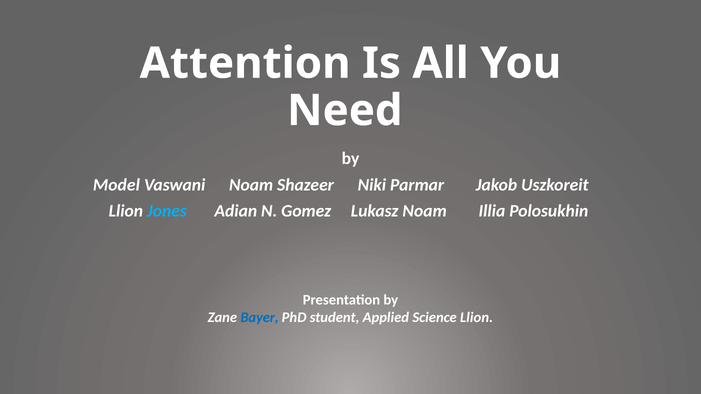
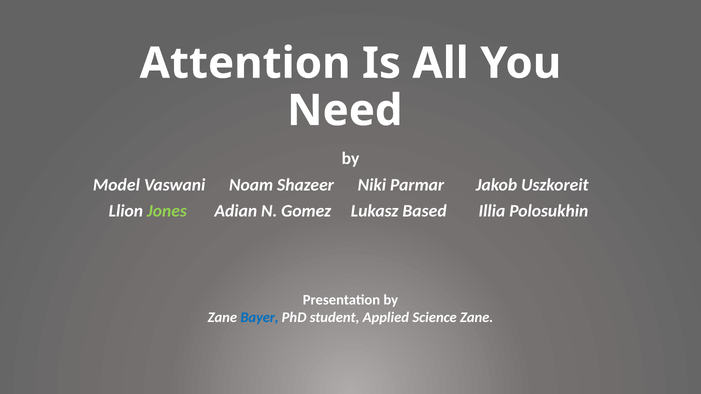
Jones colour: light blue -> light green (167, 211)
Lukasz Noam: Noam -> Based (425, 211)
Science Llion: Llion -> Zane (477, 318)
